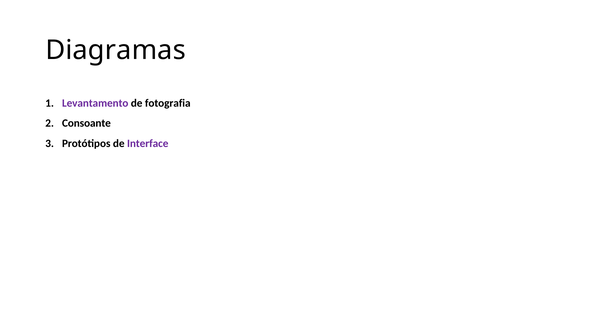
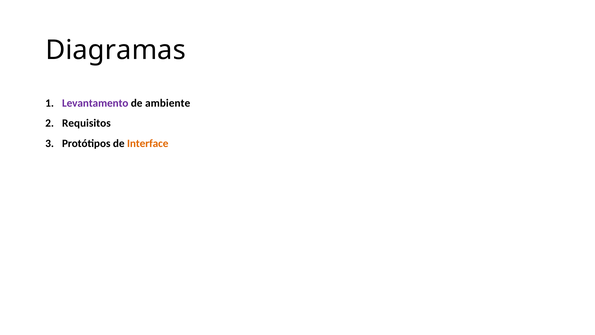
fotografia: fotografia -> ambiente (168, 103)
Consoante: Consoante -> Requisitos (86, 123)
Interface colour: purple -> orange (148, 143)
